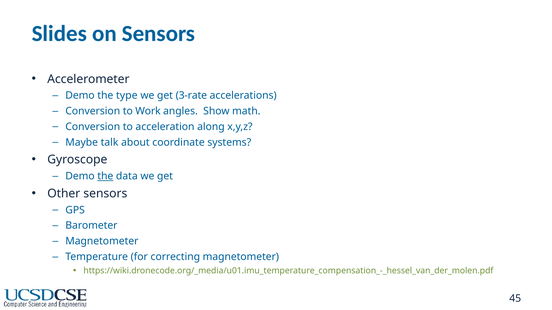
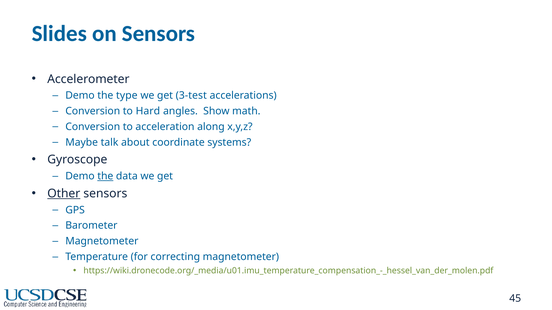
3-rate: 3-rate -> 3-test (191, 96)
Work: Work -> Hard (148, 111)
Other underline: none -> present (64, 194)
